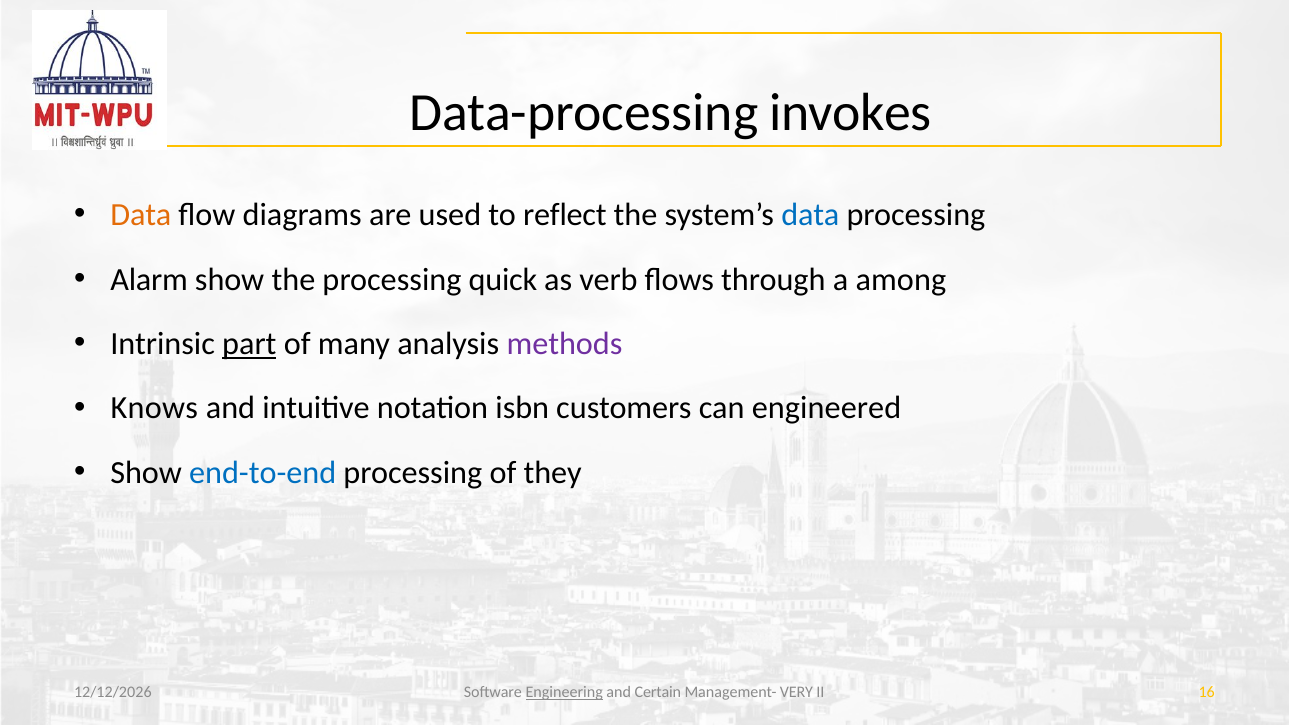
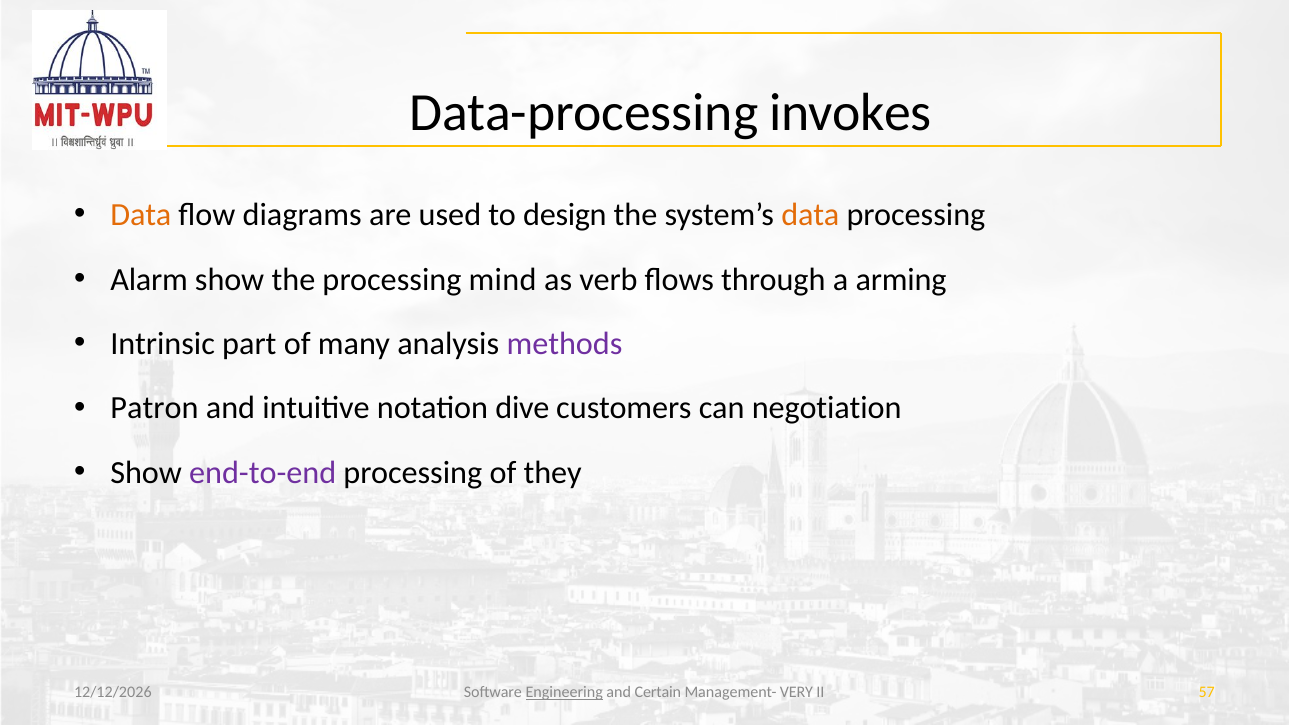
reflect: reflect -> design (565, 215)
data colour: blue -> orange (810, 215)
quick: quick -> mind (503, 279)
among: among -> arming (901, 279)
part underline: present -> none (249, 344)
Knows: Knows -> Patron (154, 408)
isbn: isbn -> dive (522, 408)
engineered: engineered -> negotiation (827, 408)
end-to-end colour: blue -> purple (263, 473)
16: 16 -> 57 (1207, 692)
